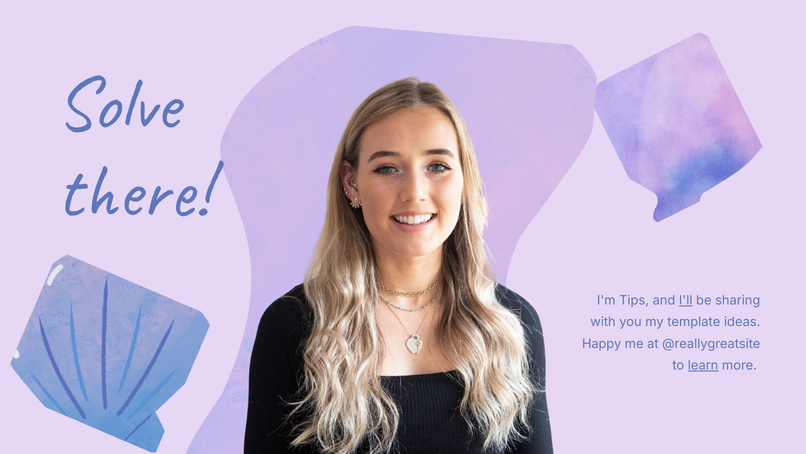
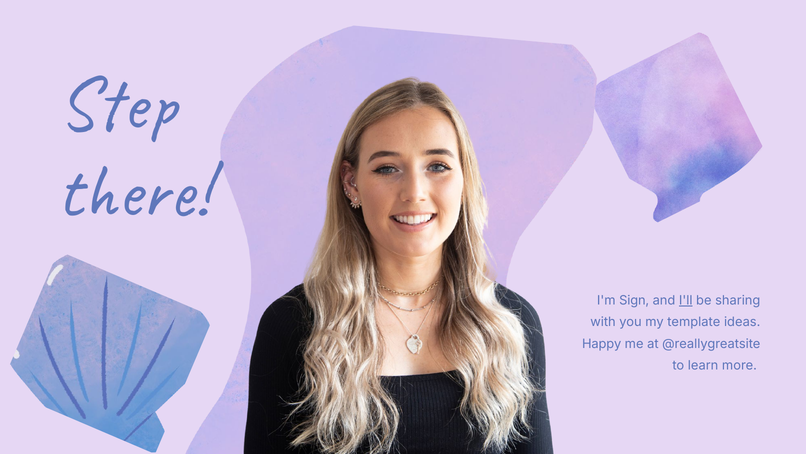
Solve: Solve -> Step (117, 104)
Tips: Tips -> Sign (634, 300)
learn underline: present -> none (703, 365)
